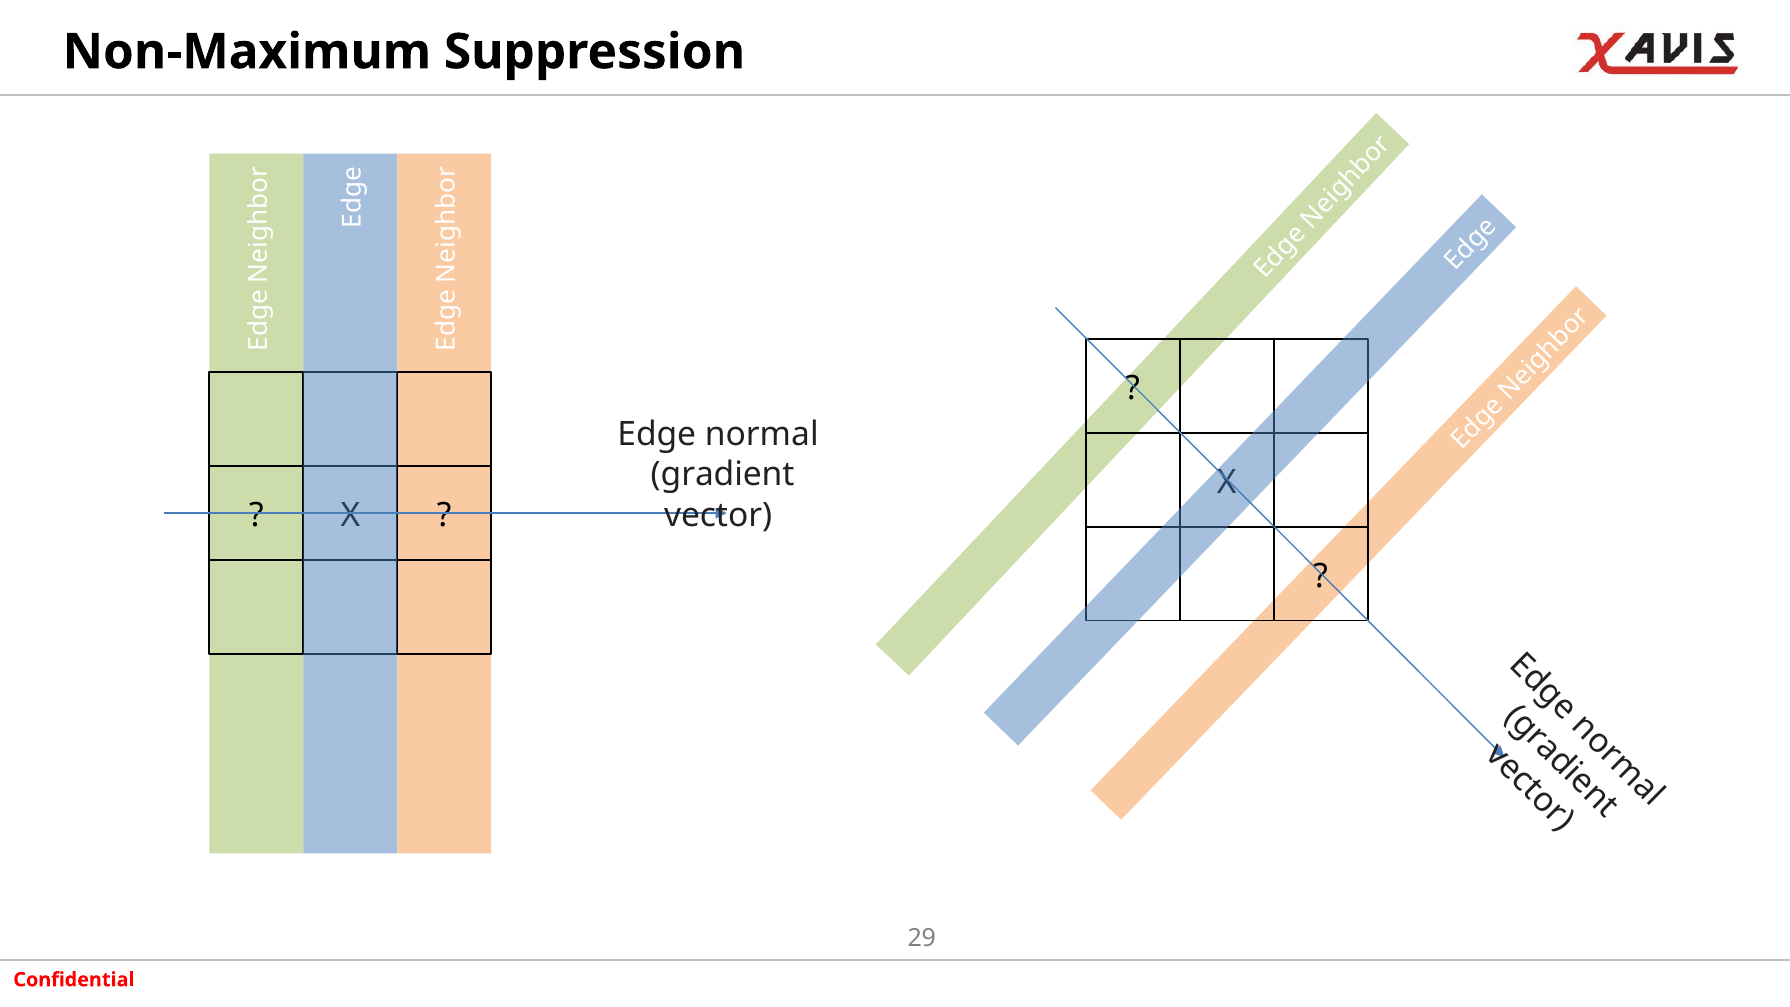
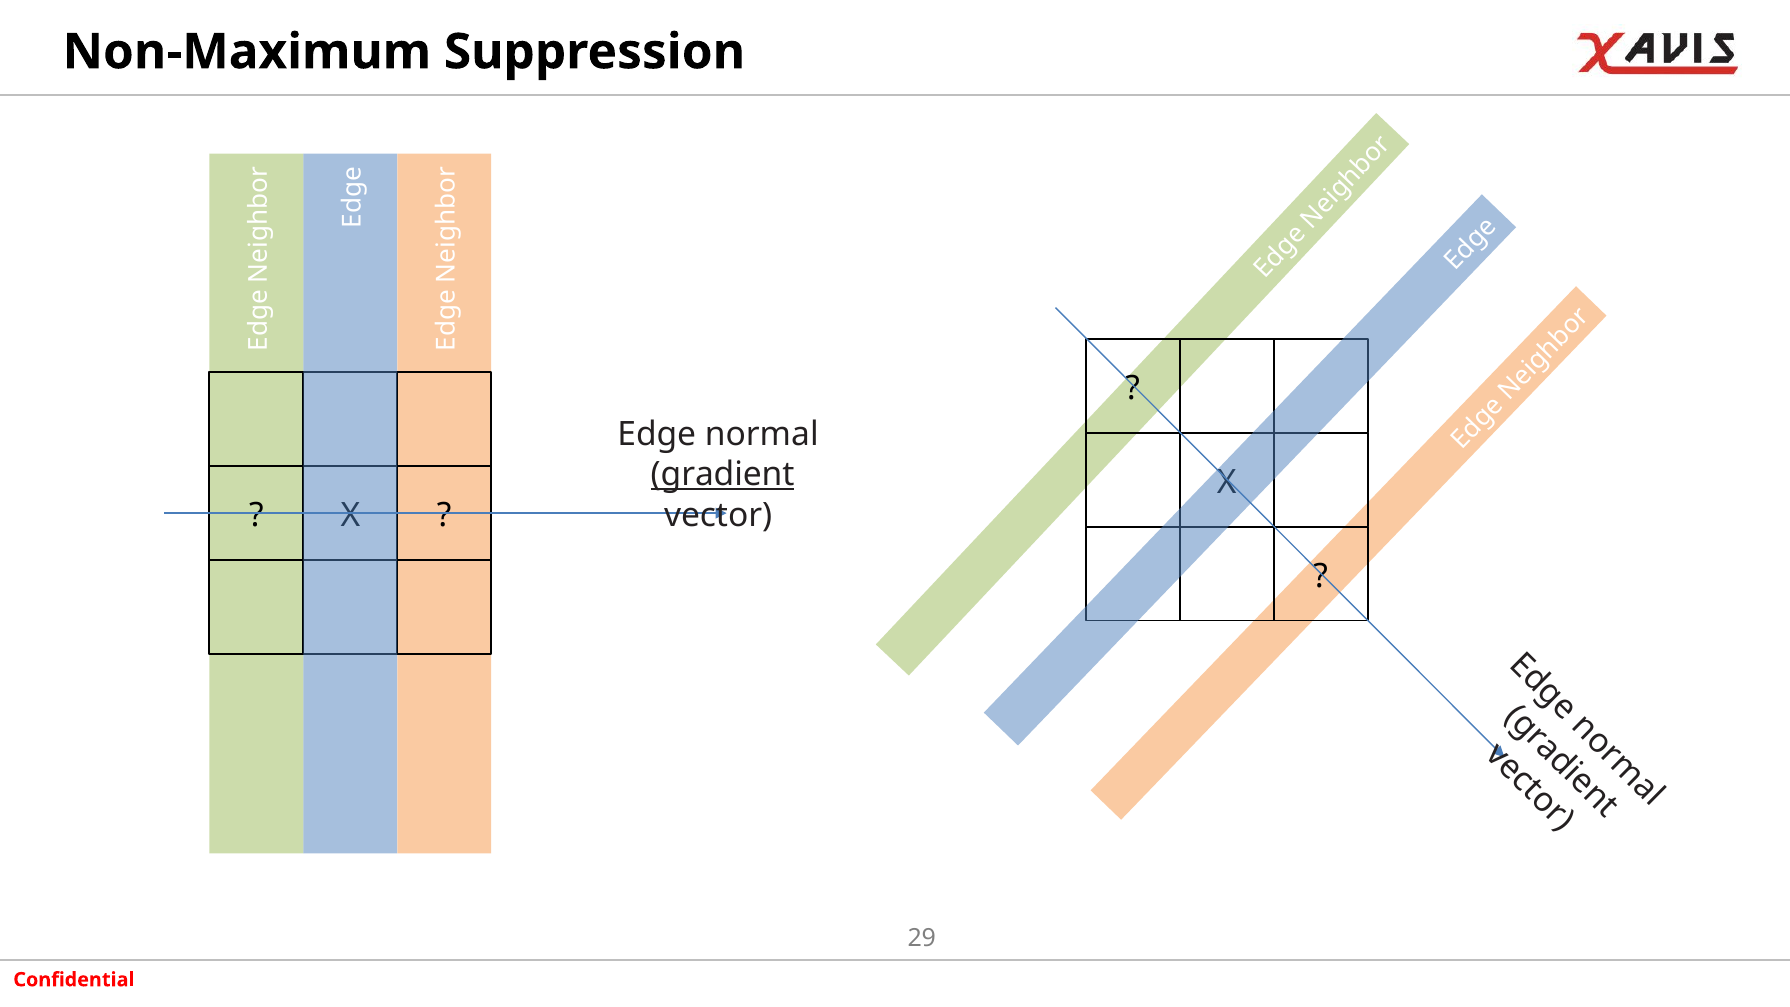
gradient underline: none -> present (723, 475)
